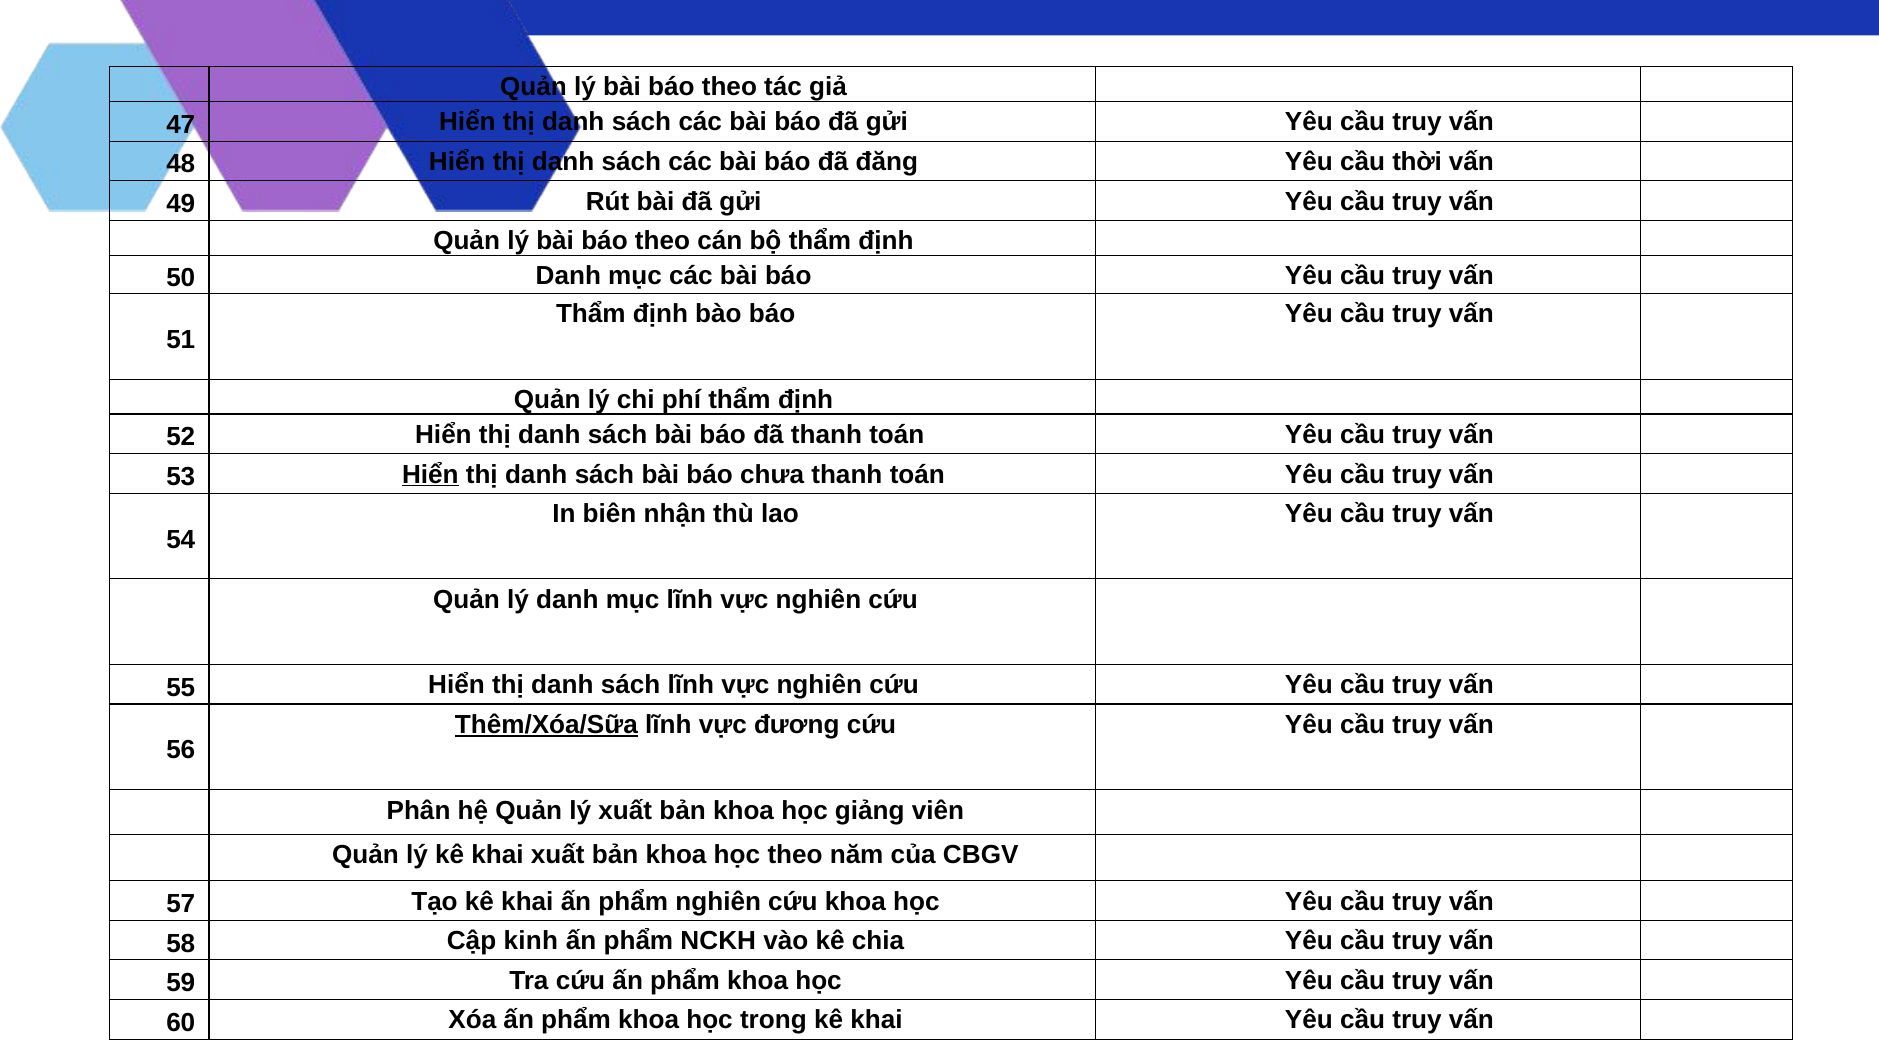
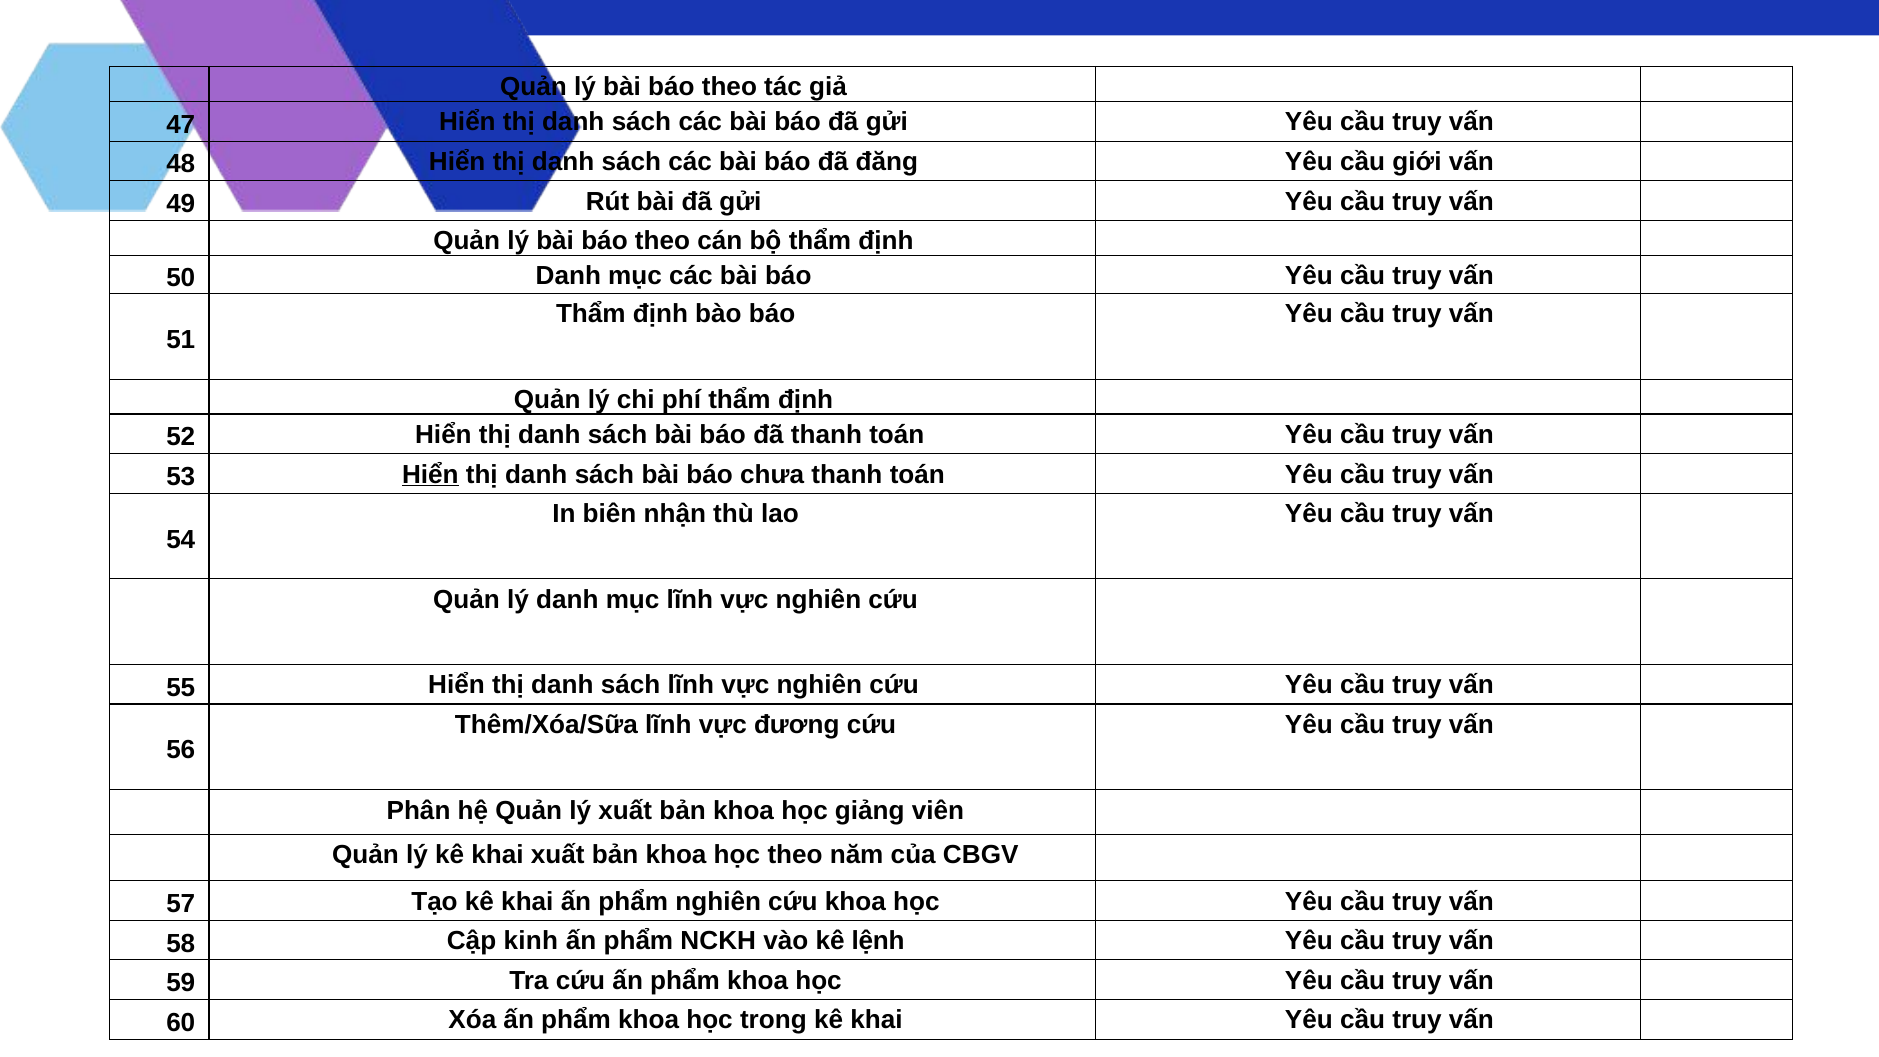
thời: thời -> giới (1417, 162)
Thêm/Xóa/Sữa underline: present -> none (546, 725)
chia: chia -> lệnh (878, 941)
